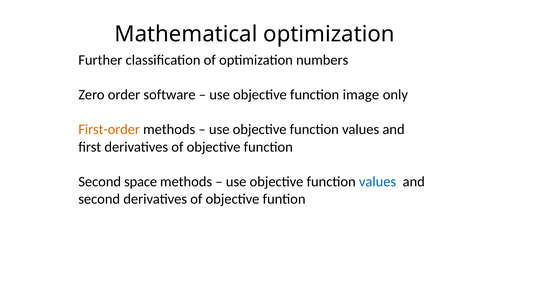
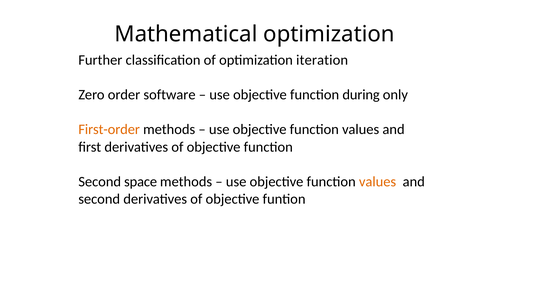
numbers: numbers -> iteration (322, 60)
image: image -> during (361, 95)
values colour: blue -> orange (378, 182)
